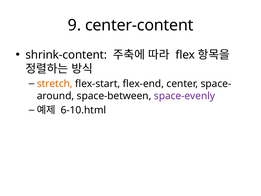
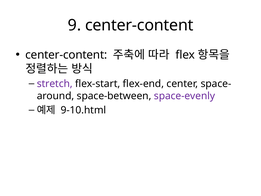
shrink-content: shrink-content -> center-content (66, 55)
stretch colour: orange -> purple (55, 84)
6-10.html: 6-10.html -> 9-10.html (83, 110)
